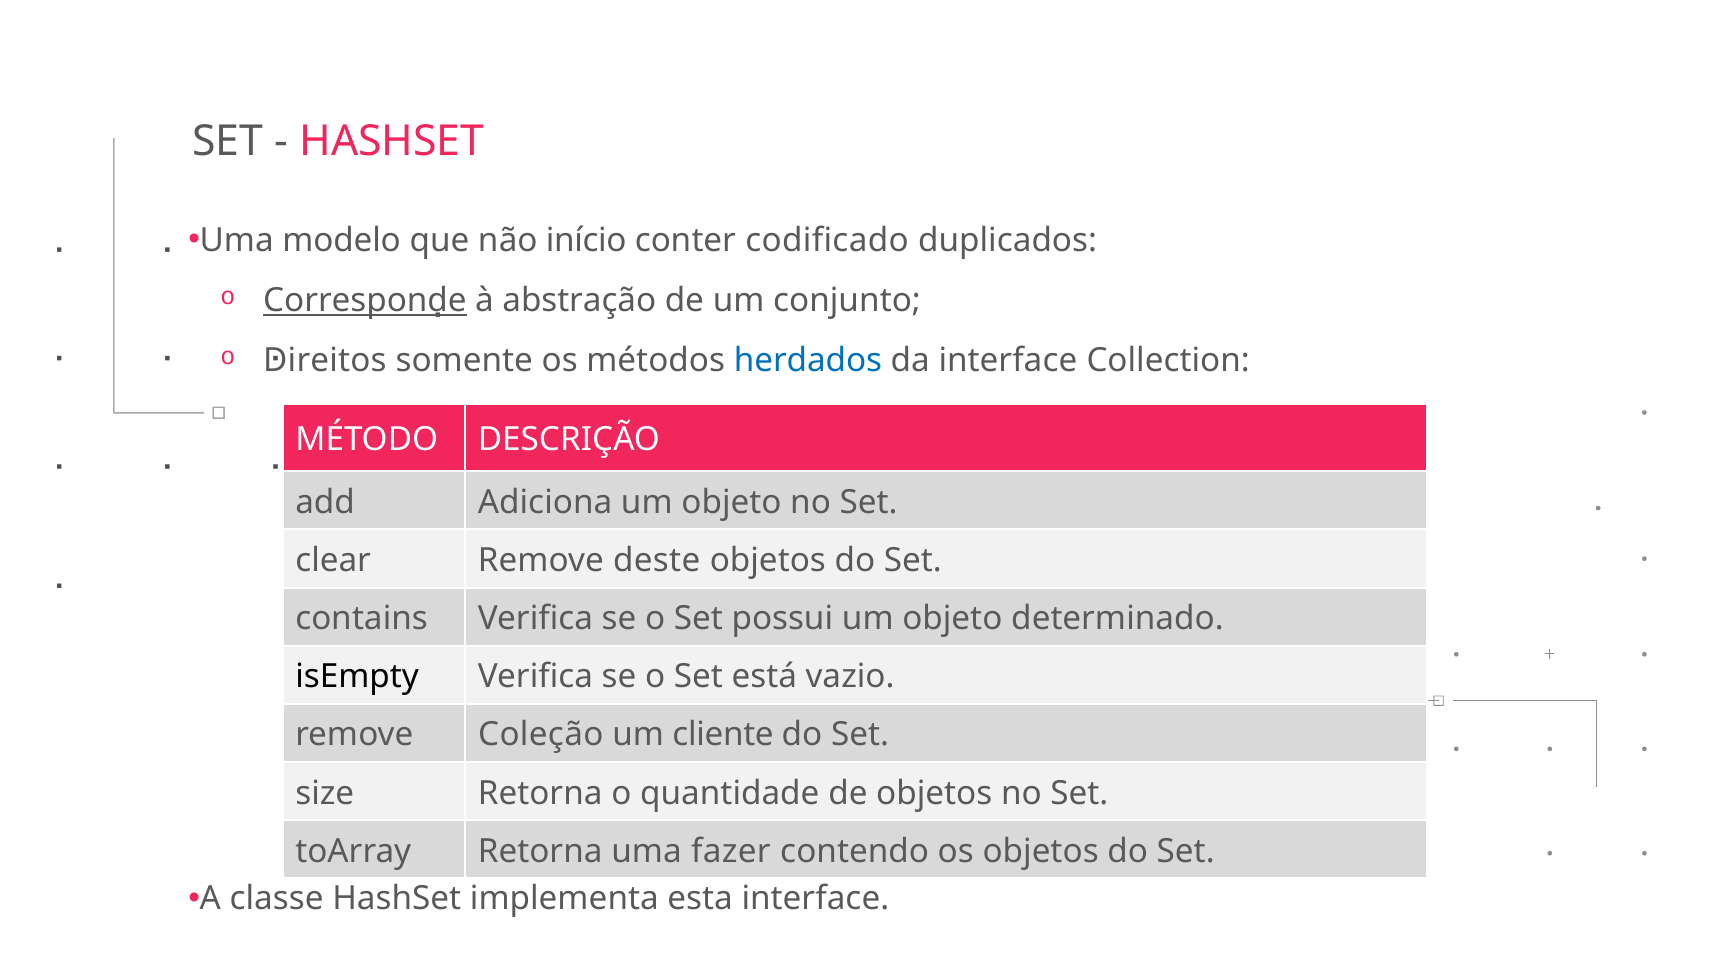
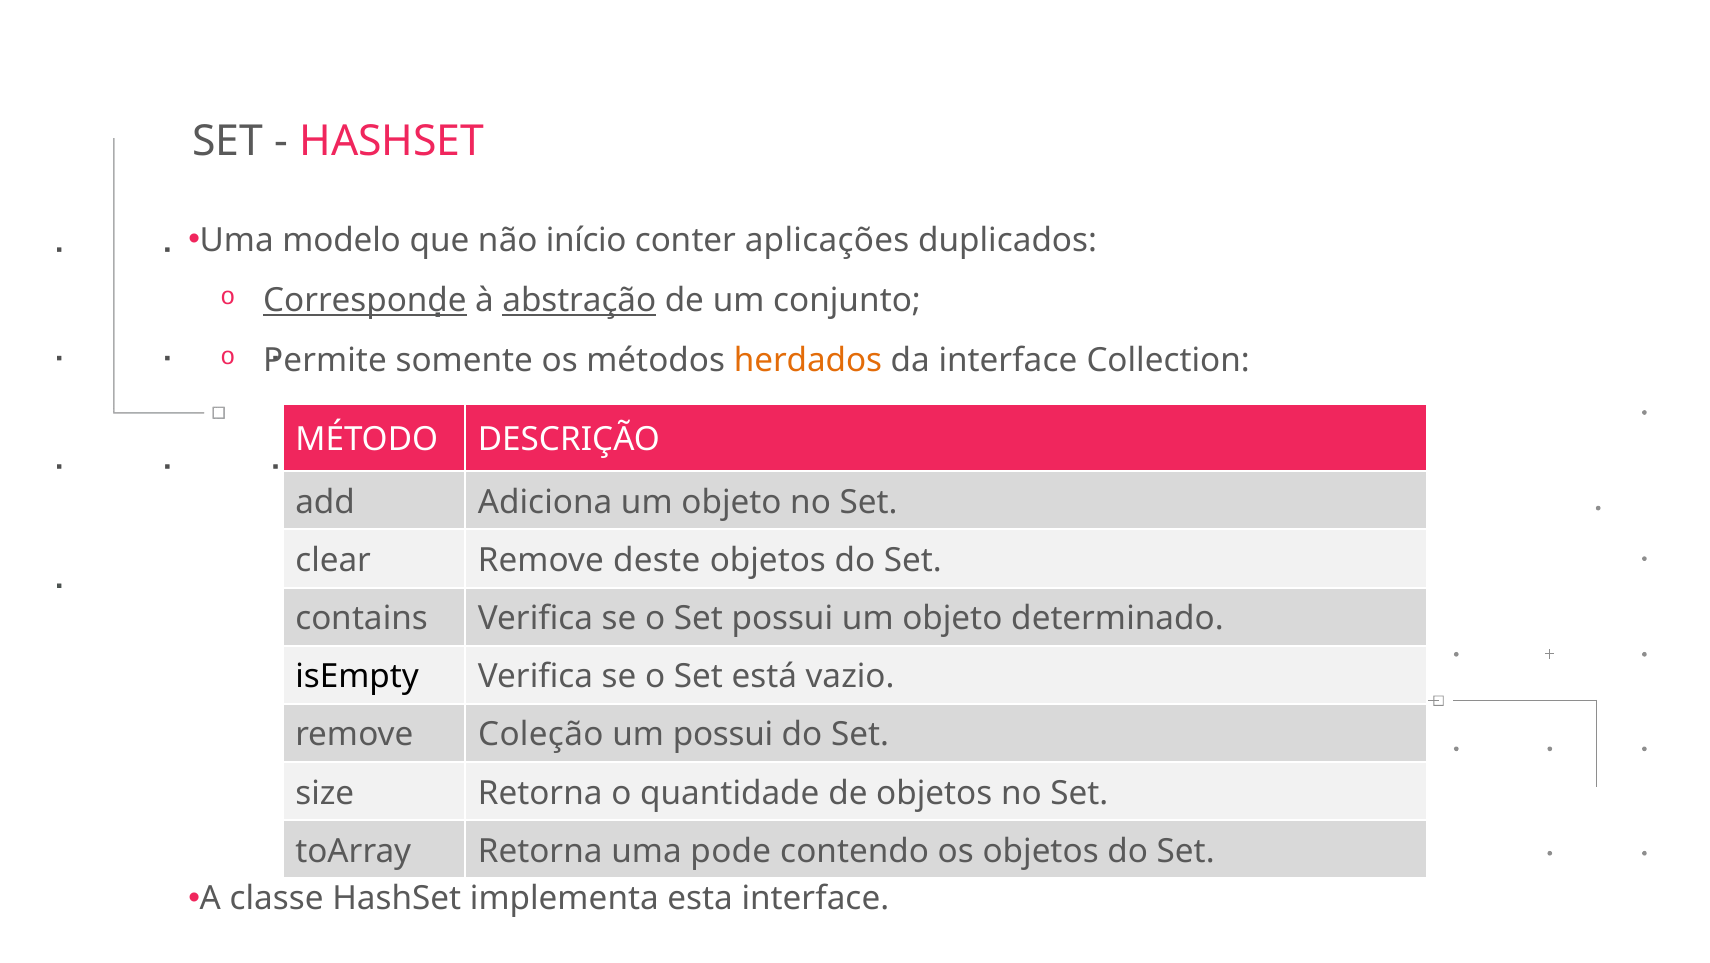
codificado: codificado -> aplicações (827, 240)
abstração underline: none -> present (579, 300)
Direitos: Direitos -> Permite (325, 360)
herdados colour: blue -> orange (808, 360)
um cliente: cliente -> possui (723, 735)
fazer: fazer -> pode (731, 851)
